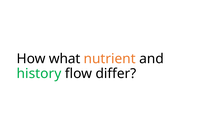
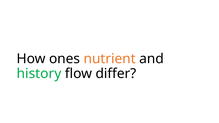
what: what -> ones (65, 59)
